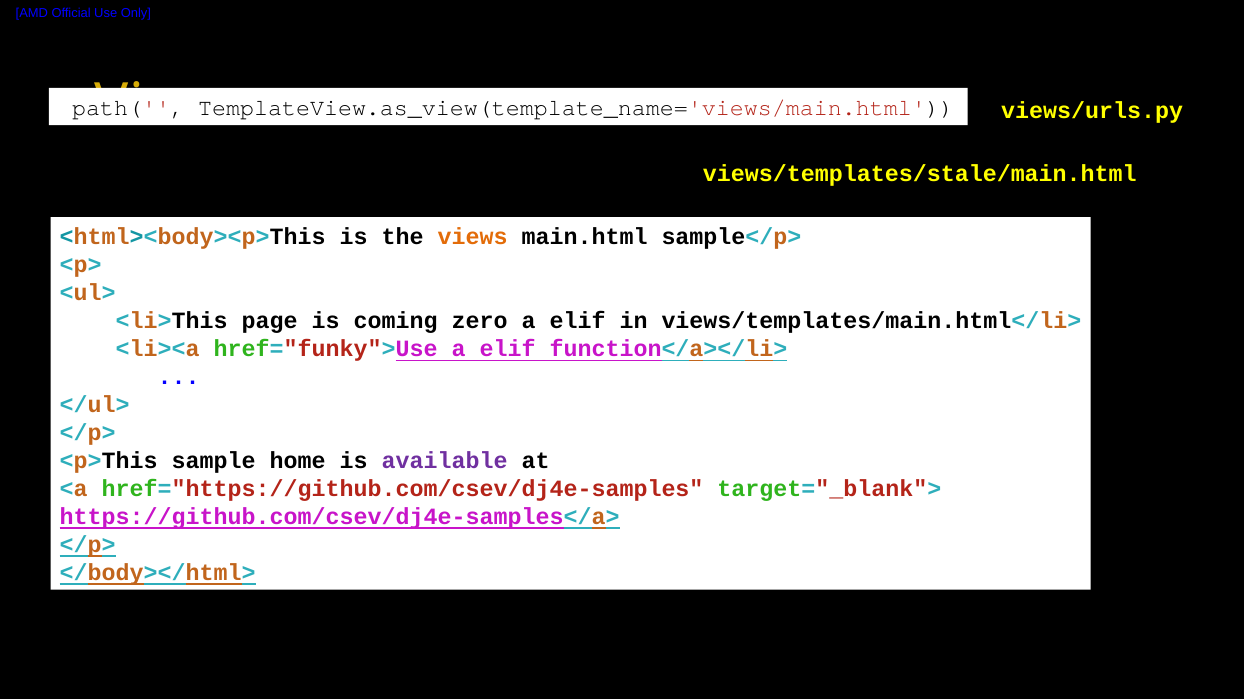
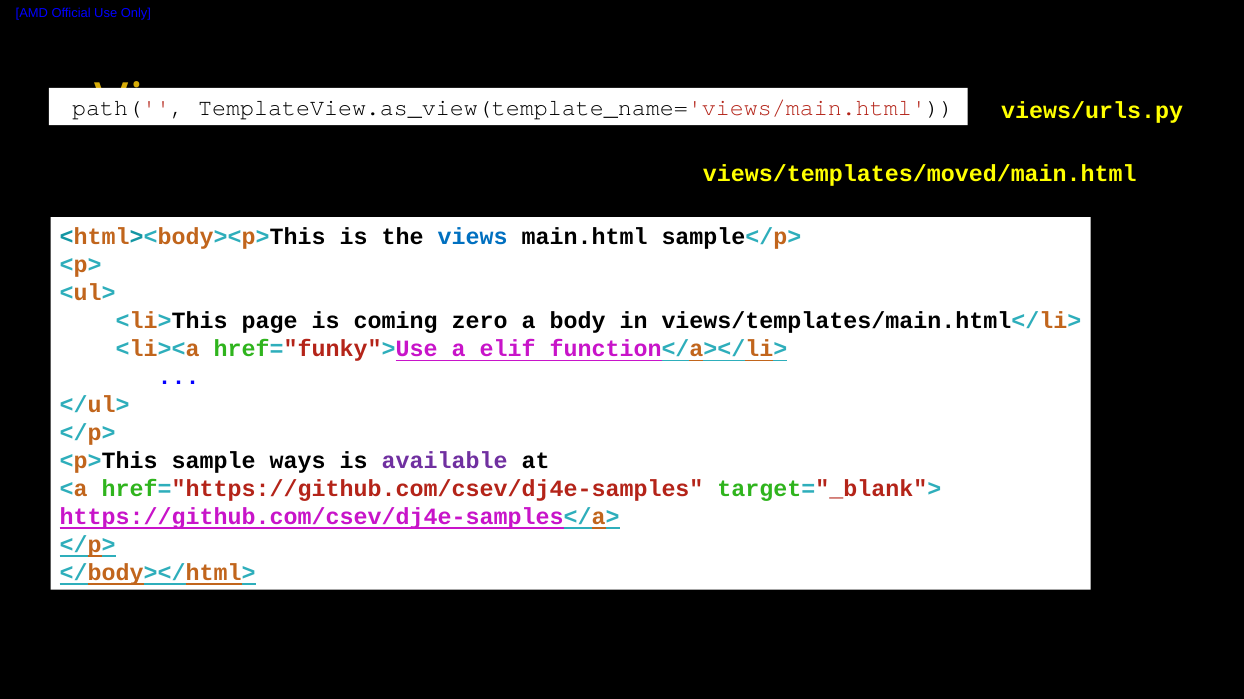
views/templates/stale/main.html: views/templates/stale/main.html -> views/templates/moved/main.html (920, 174)
views colour: orange -> blue (473, 237)
elif: elif -> body (578, 321)
home: home -> ways (298, 461)
